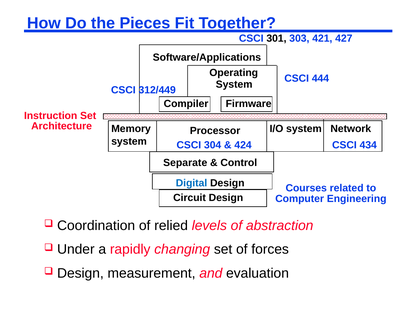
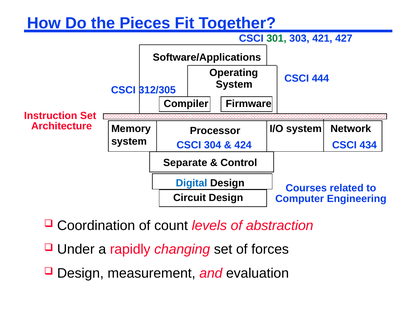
301 colour: black -> green (276, 38)
312/449: 312/449 -> 312/305 (157, 90)
relied: relied -> count (171, 225)
